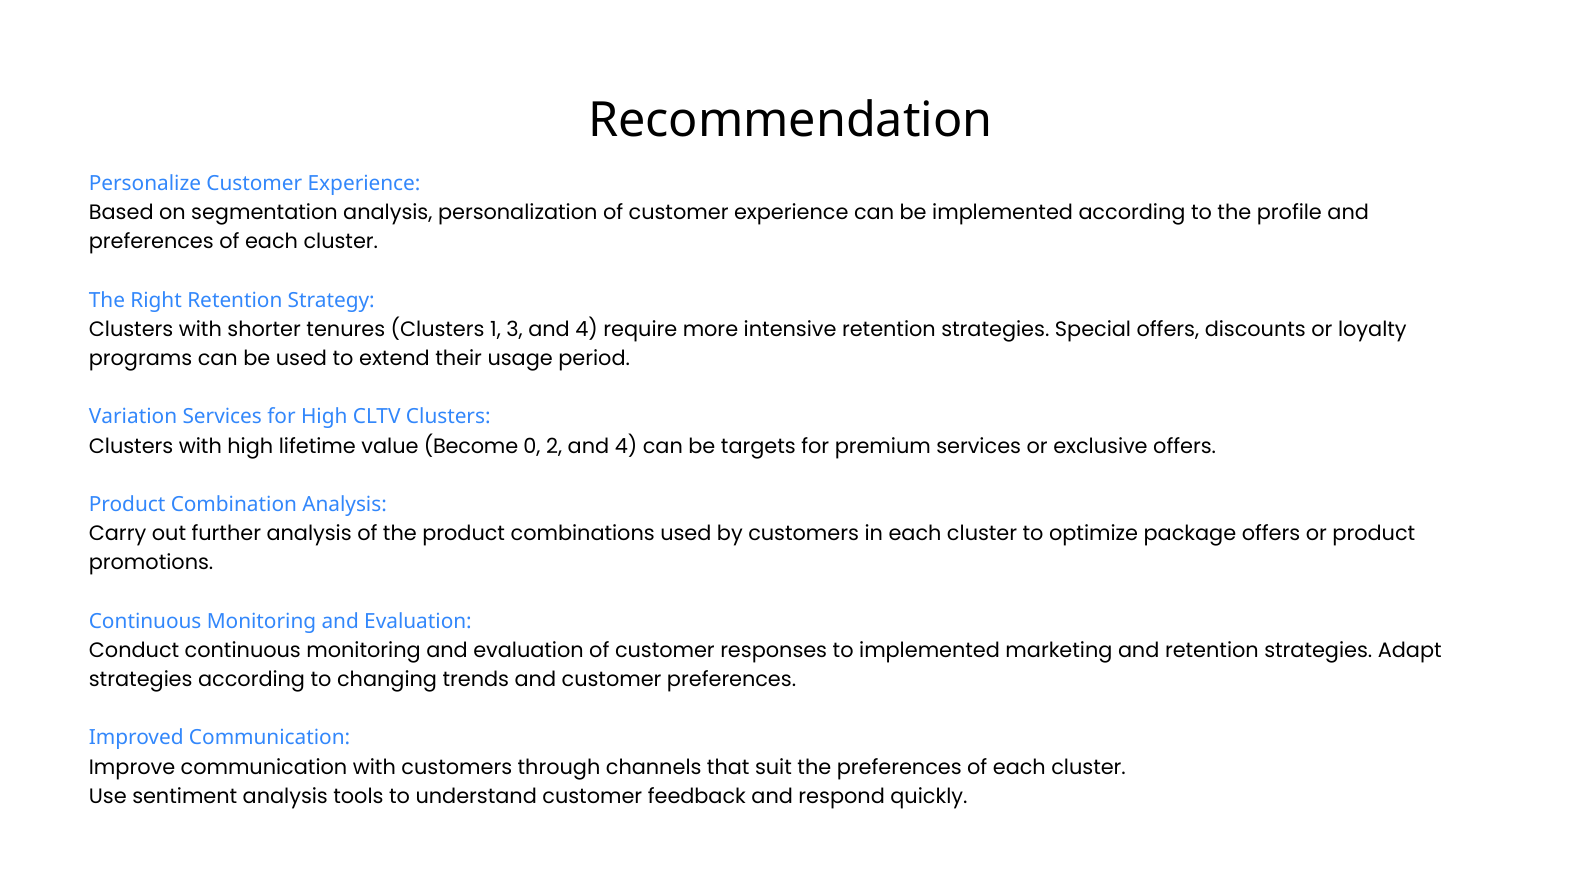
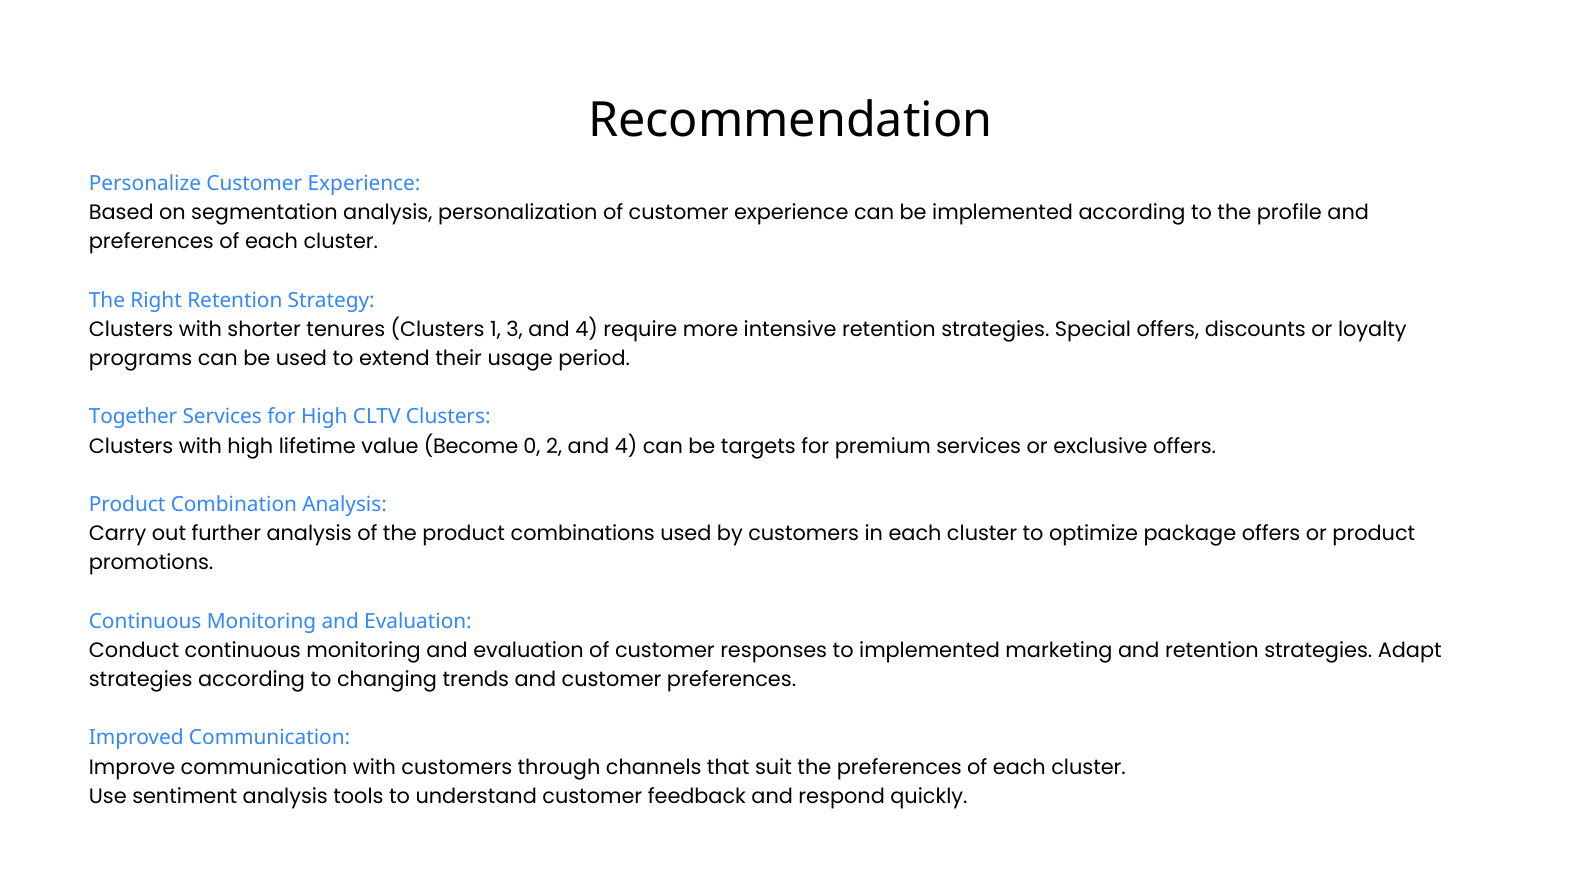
Variation: Variation -> Together (133, 417)
